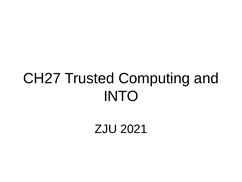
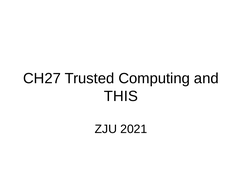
INTO: INTO -> THIS (121, 96)
